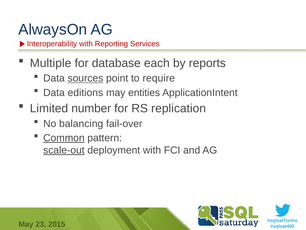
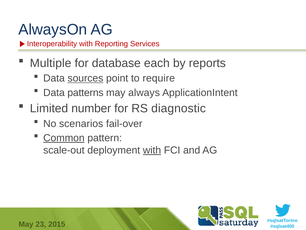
editions: editions -> patterns (85, 92)
entities: entities -> always (144, 92)
replication: replication -> diagnostic (179, 108)
balancing: balancing -> scenarios (81, 123)
scale-out underline: present -> none (64, 150)
with underline: none -> present (152, 150)
